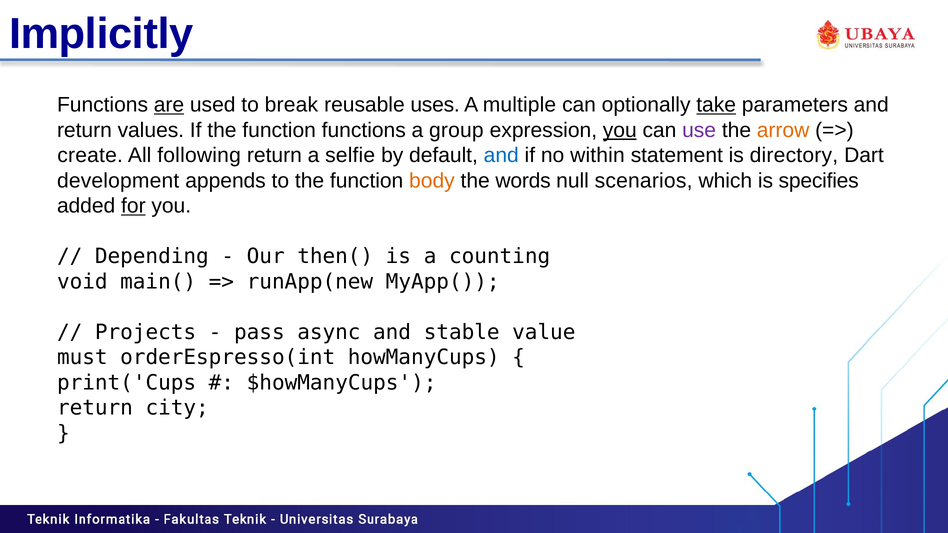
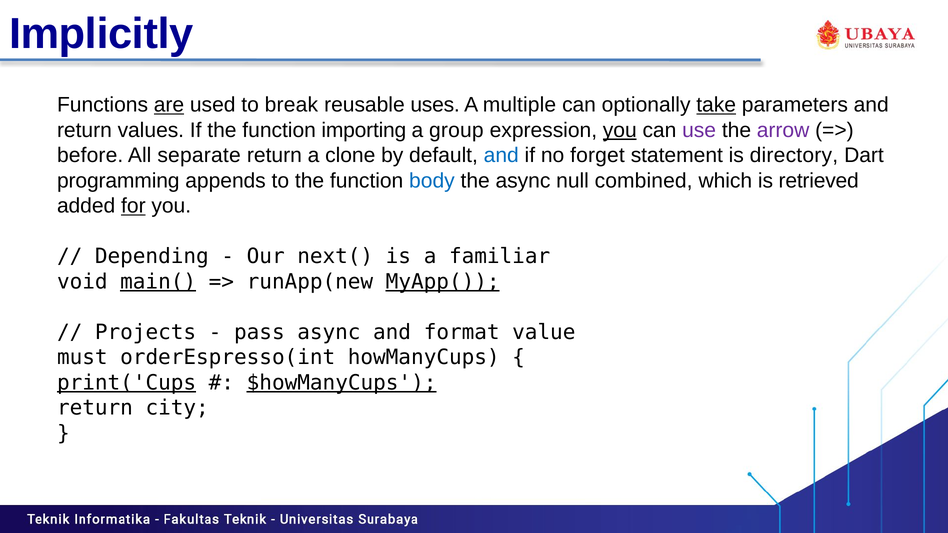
function functions: functions -> importing (364, 130)
arrow colour: orange -> purple (783, 130)
create: create -> before (90, 155)
following: following -> separate (199, 155)
selfie: selfie -> clone (350, 155)
within: within -> forget (597, 155)
development: development -> programming (118, 181)
body colour: orange -> blue (432, 181)
the words: words -> async (523, 181)
scenarios: scenarios -> combined (644, 181)
specifies: specifies -> retrieved (819, 181)
then(: then( -> next( (335, 257)
counting: counting -> familiar (500, 257)
main( underline: none -> present (158, 282)
MyApp( underline: none -> present (443, 282)
stable: stable -> format (462, 332)
print('Cups underline: none -> present (127, 383)
$howManyCups underline: none -> present (342, 383)
